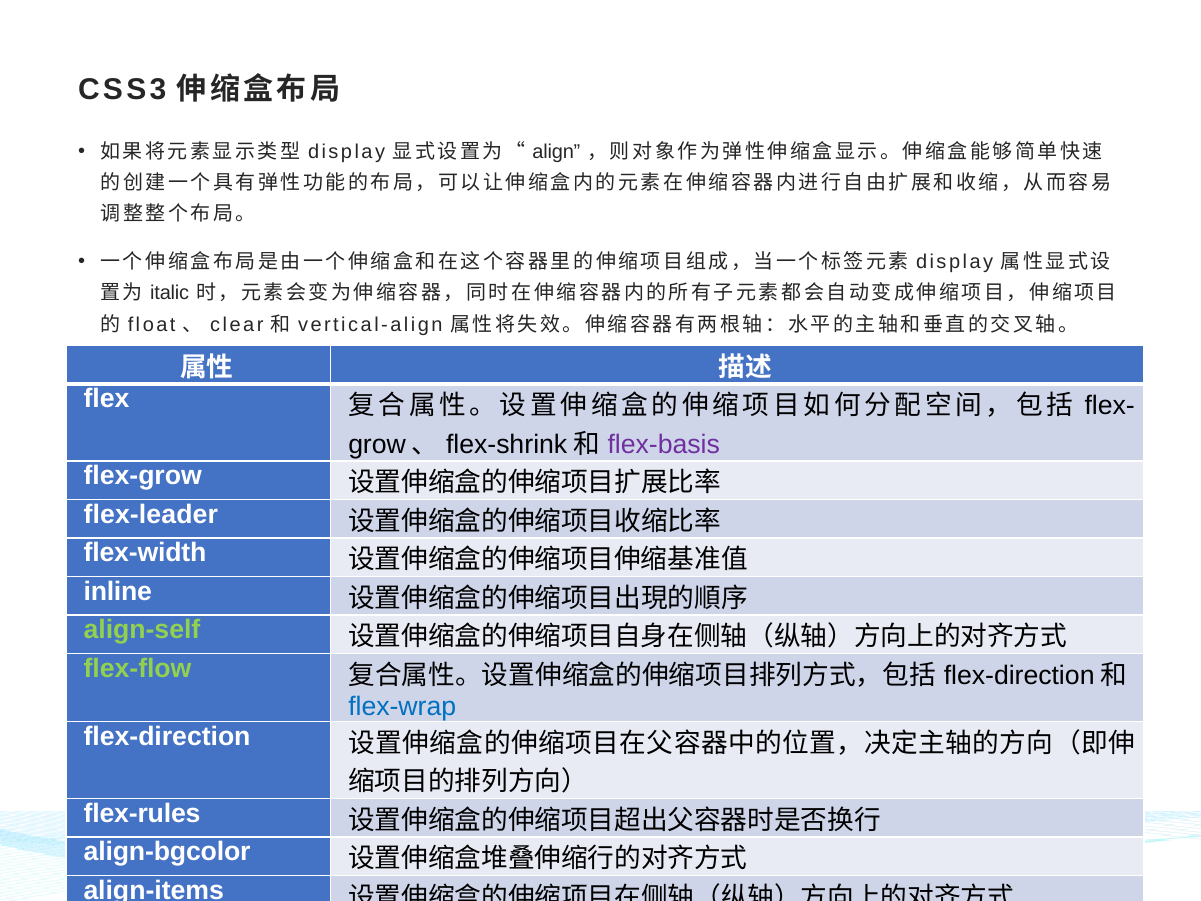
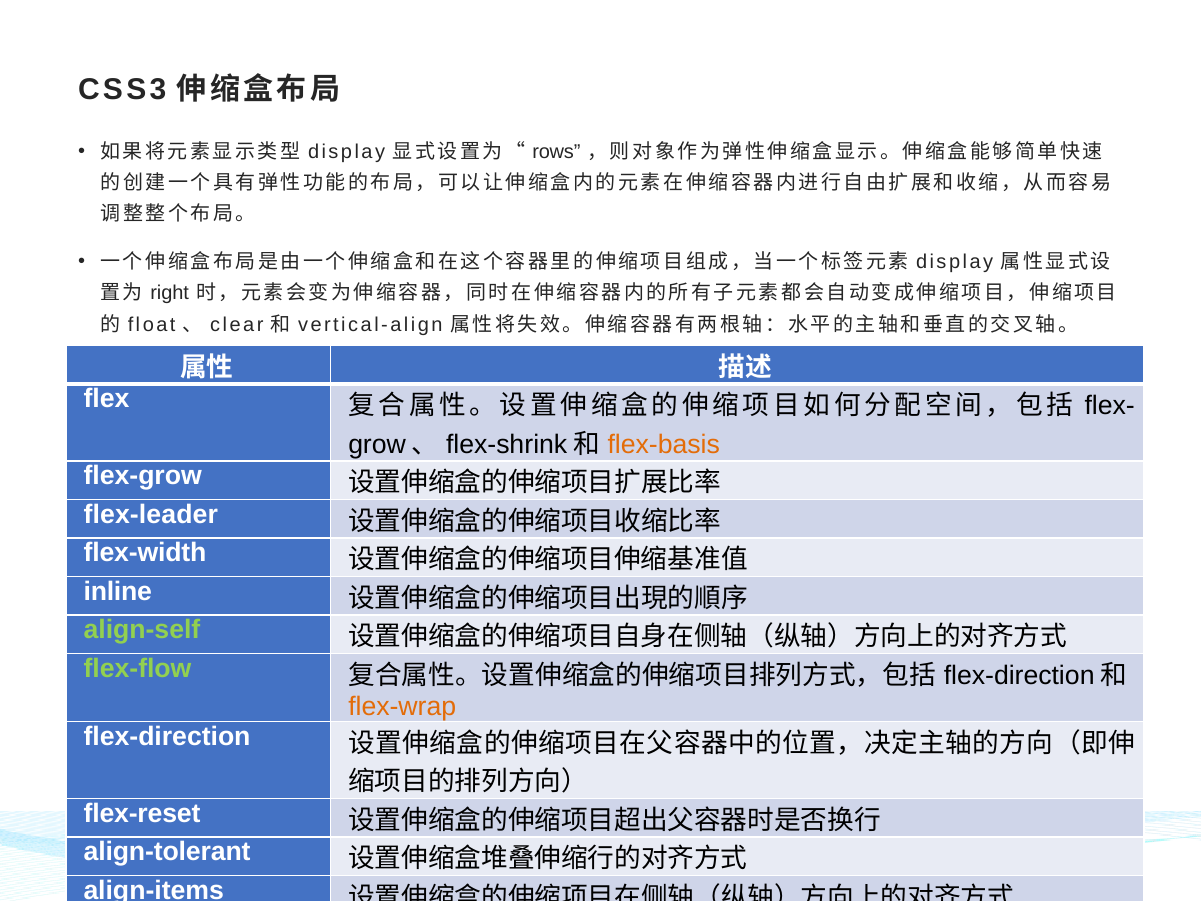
align: align -> rows (556, 152)
italic: italic -> right (170, 293)
flex-basis colour: purple -> orange (664, 444)
flex-wrap colour: blue -> orange (402, 707)
flex-rules: flex-rules -> flex-reset (142, 813)
align-bgcolor: align-bgcolor -> align-tolerant (167, 852)
